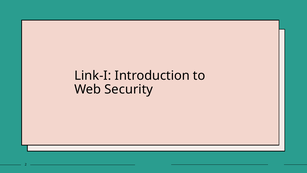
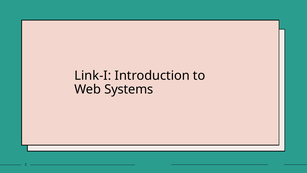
Security: Security -> Systems (129, 89)
